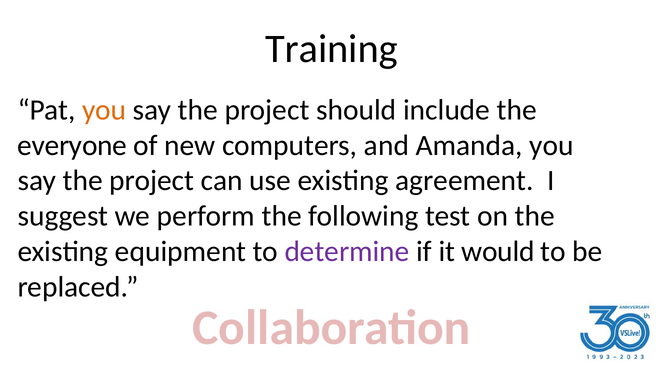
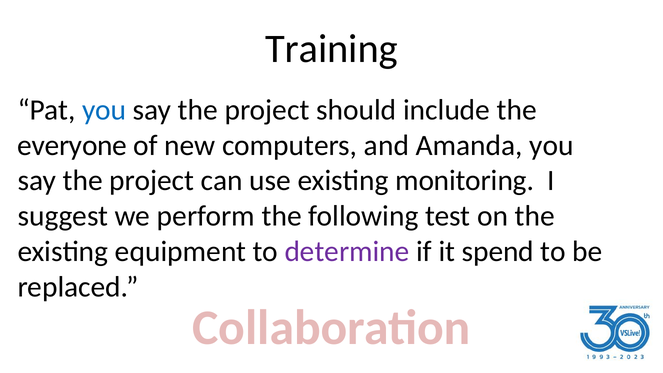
you colour: orange -> blue (104, 110)
agreement: agreement -> monitoring (465, 181)
would: would -> spend (498, 251)
